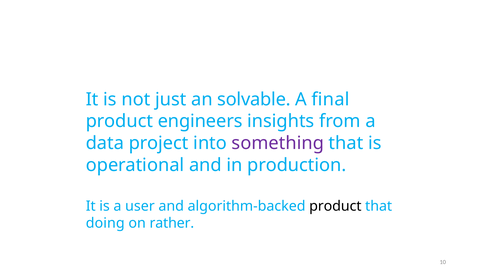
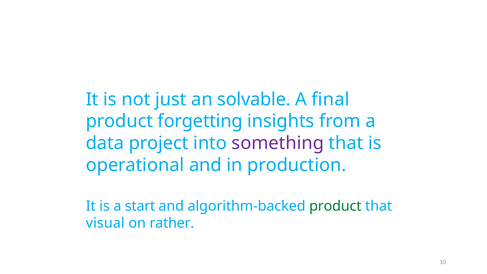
engineers: engineers -> forgetting (200, 121)
user: user -> start (140, 206)
product colour: black -> green (335, 206)
doing: doing -> visual (105, 223)
